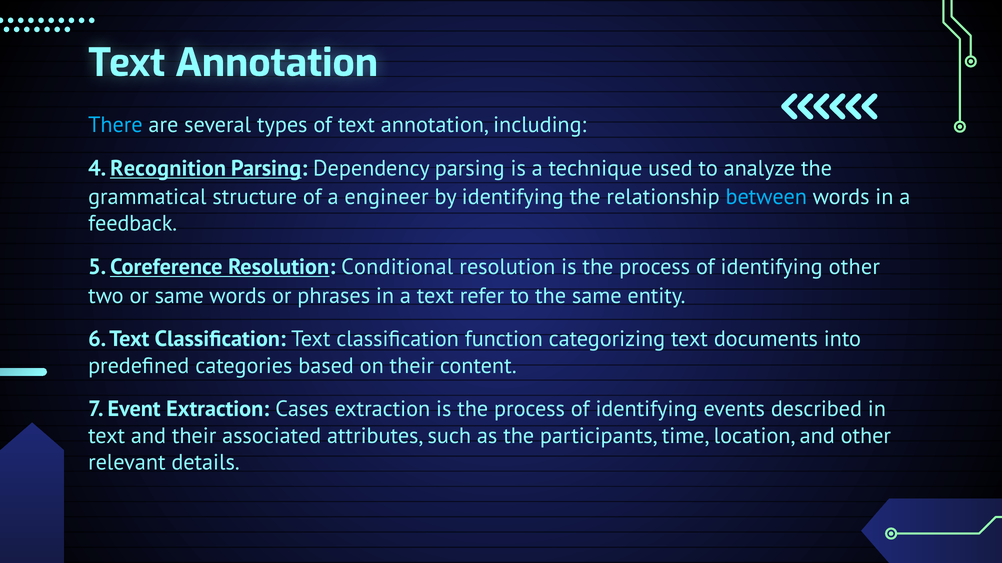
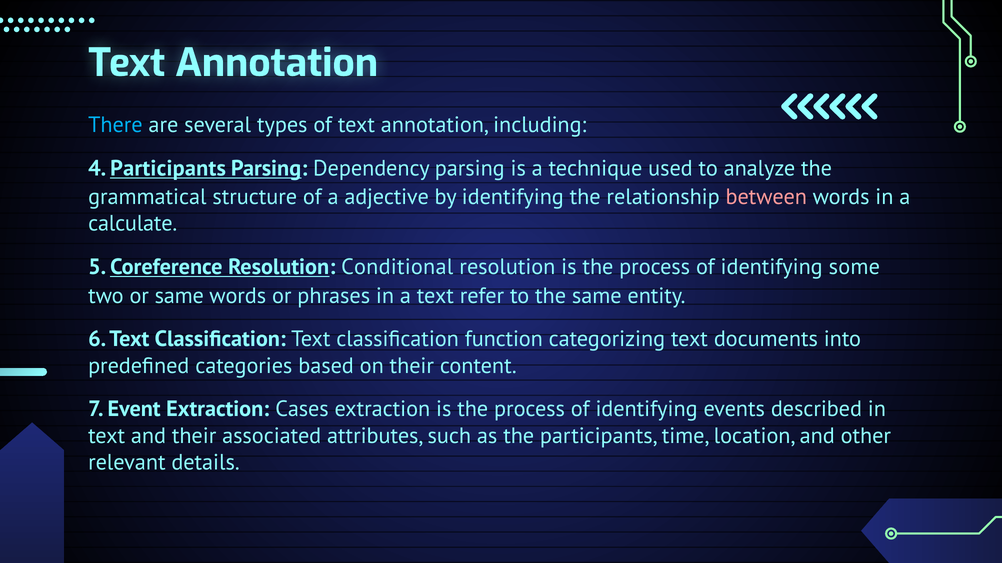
4 Recognition: Recognition -> Participants (168, 168)
engineer: engineer -> adjective (387, 197)
between colour: light blue -> pink (766, 197)
feedback: feedback -> calculate (133, 224)
identifying other: other -> some (854, 267)
